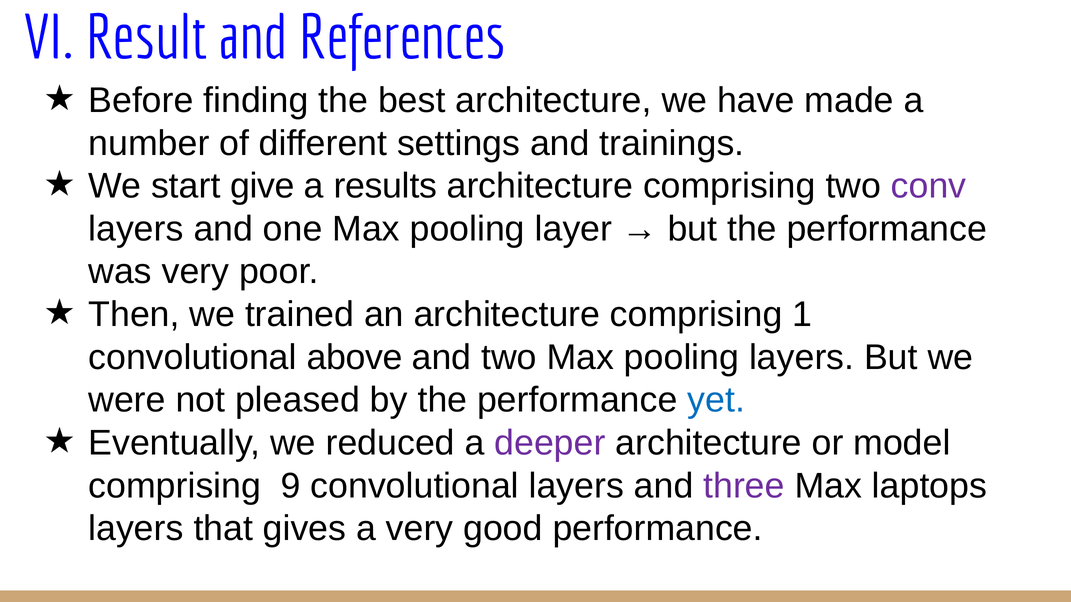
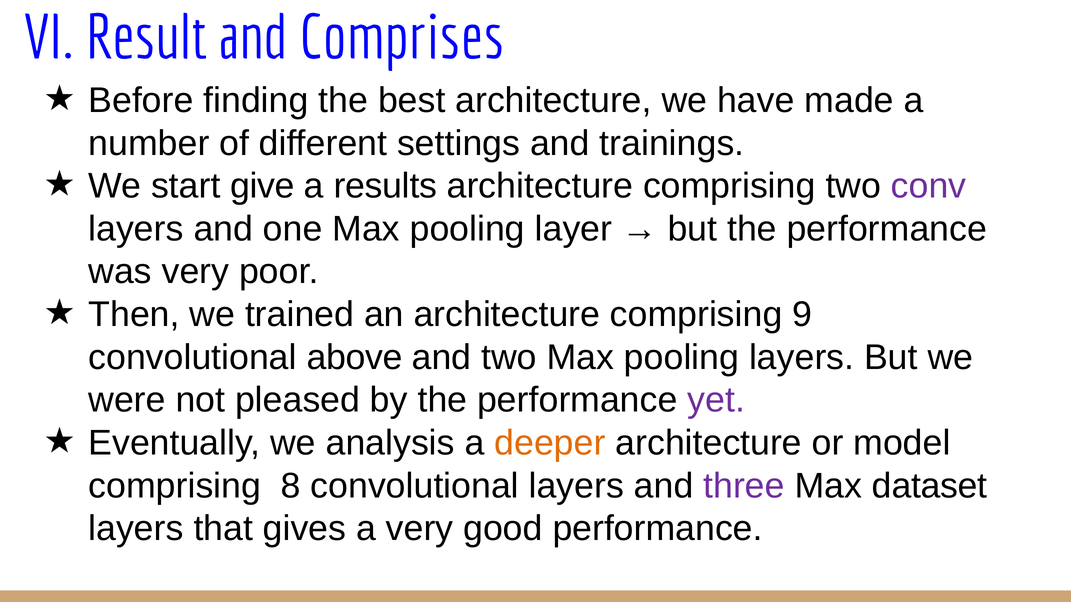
References: References -> Comprises (402, 38)
1: 1 -> 9 (802, 315)
yet colour: blue -> purple (716, 400)
reduced: reduced -> analysis (390, 443)
deeper colour: purple -> orange (550, 443)
9: 9 -> 8 (291, 486)
laptops: laptops -> dataset (930, 486)
